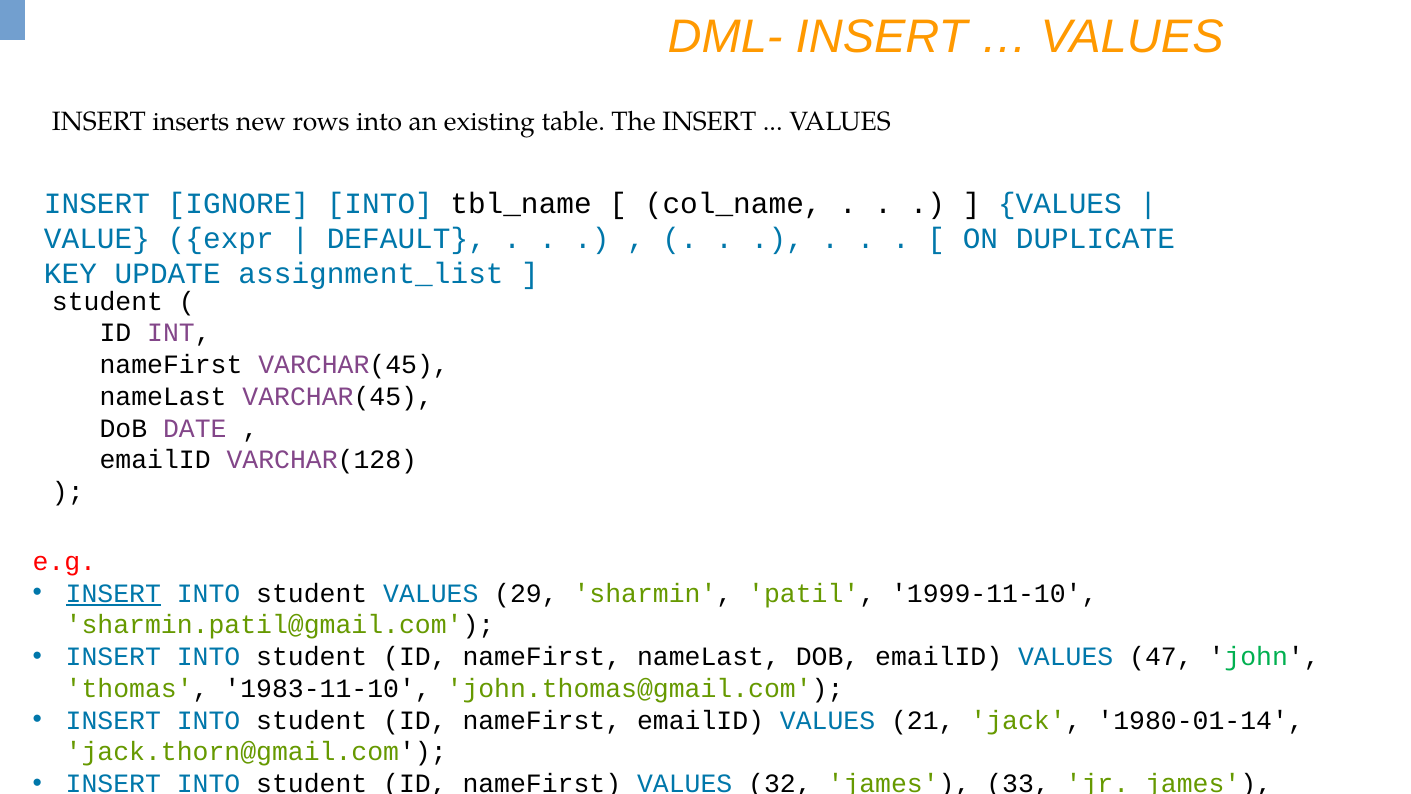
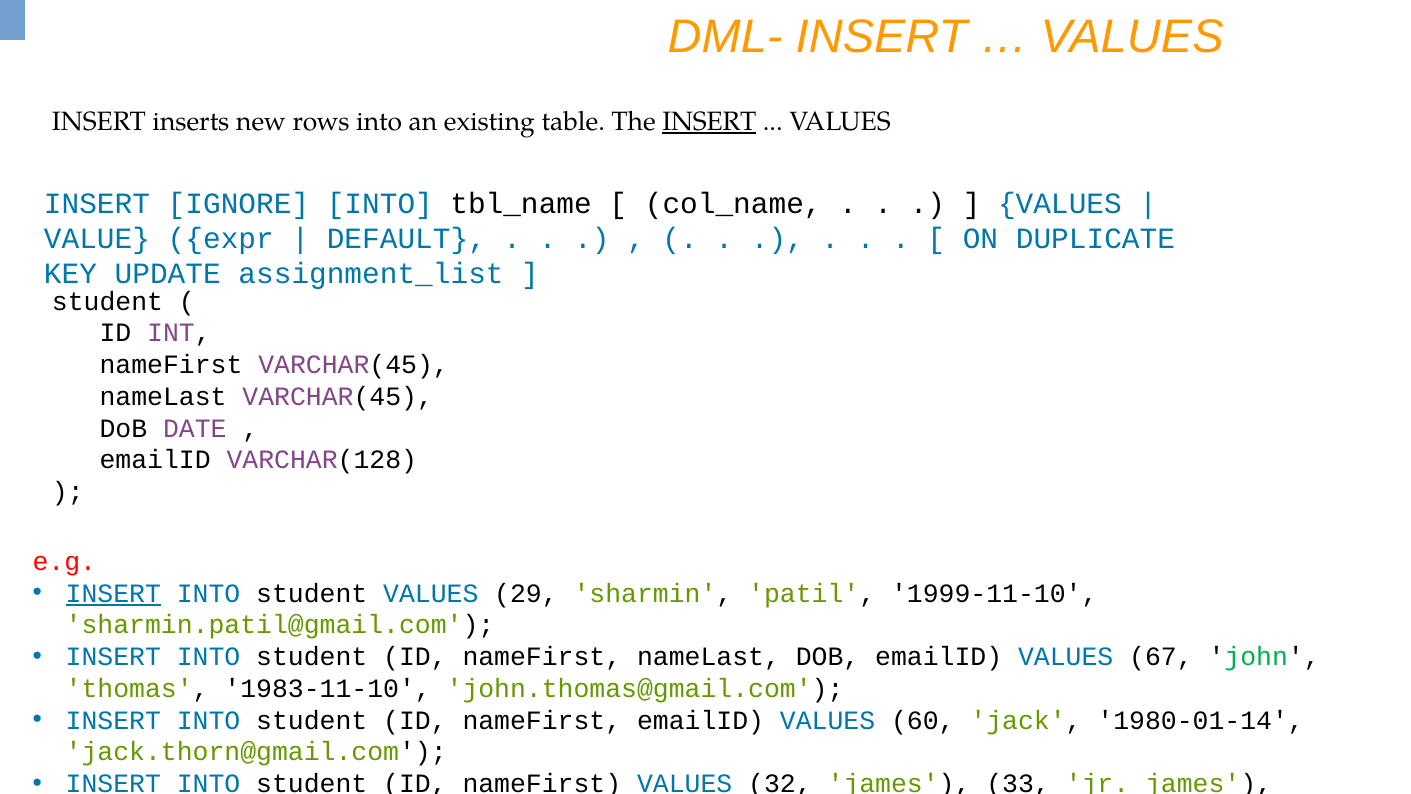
INSERT underline: none -> present (709, 122)
47: 47 -> 67 (1161, 657)
21: 21 -> 60 (923, 720)
